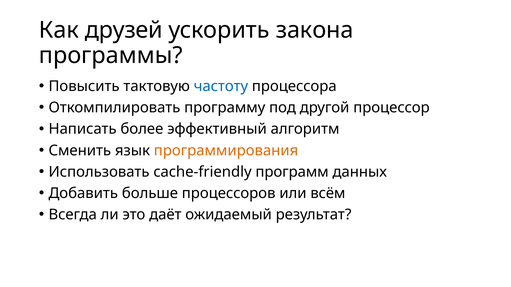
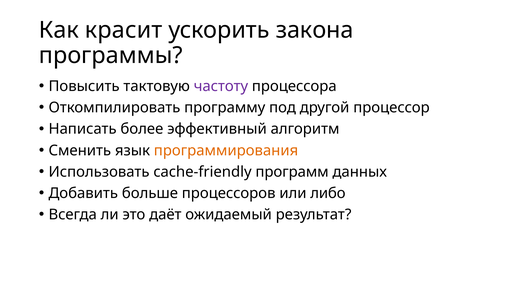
друзей: друзей -> красит (124, 30)
частоту colour: blue -> purple (221, 86)
всём: всём -> либо (328, 194)
